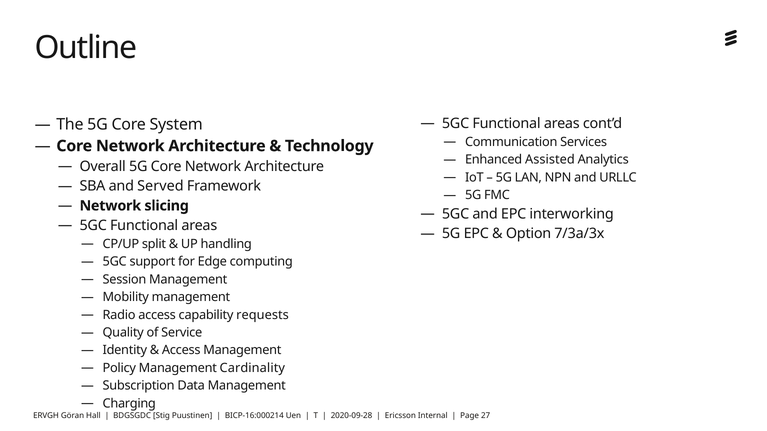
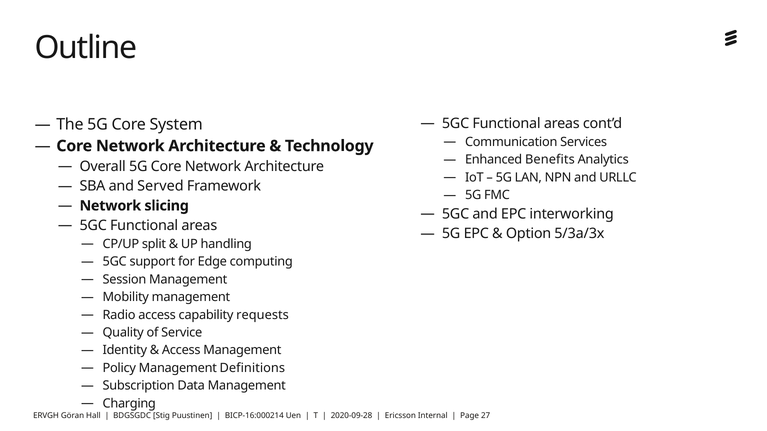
Assisted: Assisted -> Benefits (550, 160)
7/3a/3x: 7/3a/3x -> 5/3a/3x (579, 234)
Cardinality: Cardinality -> Definitions (252, 368)
